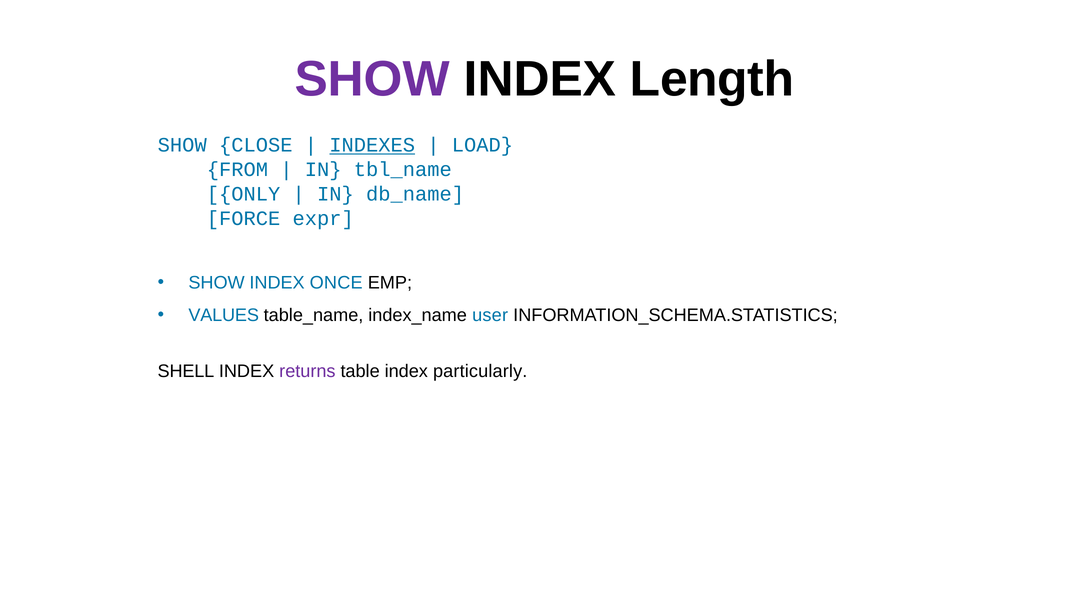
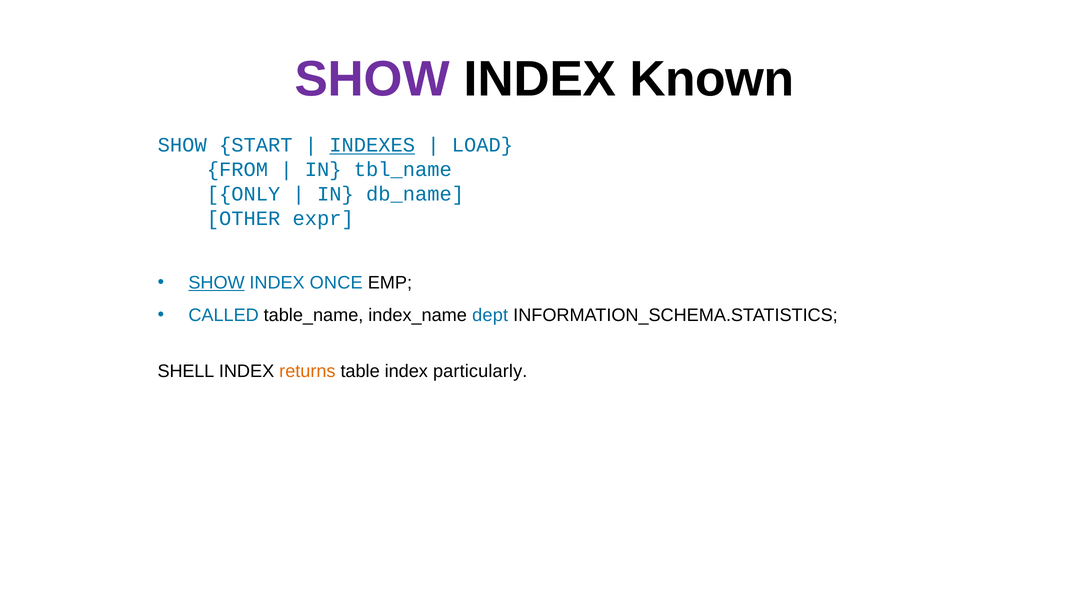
Length: Length -> Known (712, 79)
CLOSE: CLOSE -> START (256, 145)
FORCE: FORCE -> OTHER (244, 219)
SHOW underline: none -> present (217, 283)
VALUES: VALUES -> CALLED (224, 315)
user: user -> dept (490, 315)
returns colour: purple -> orange (307, 371)
